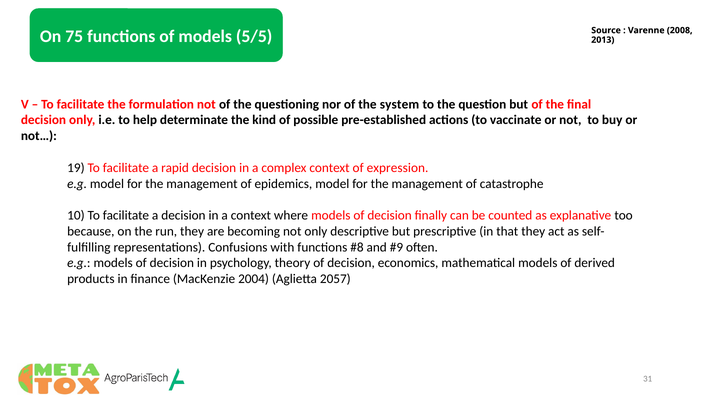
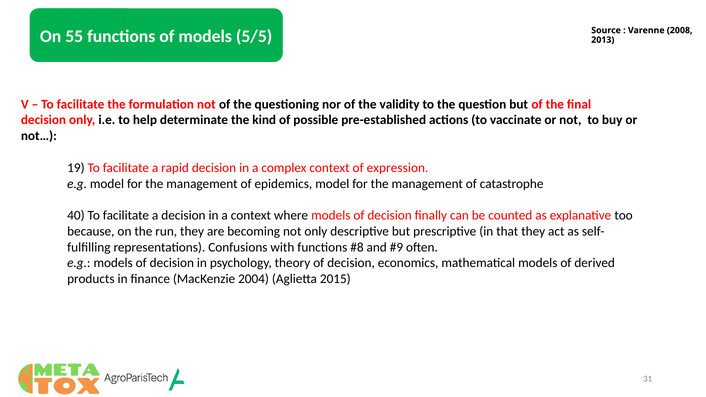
75: 75 -> 55 (74, 36)
system: system -> validity (400, 104)
10: 10 -> 40 (76, 215)
2057: 2057 -> 2015 (335, 279)
